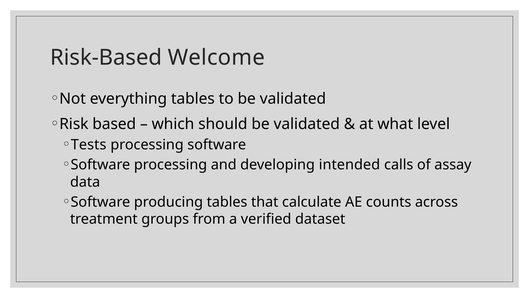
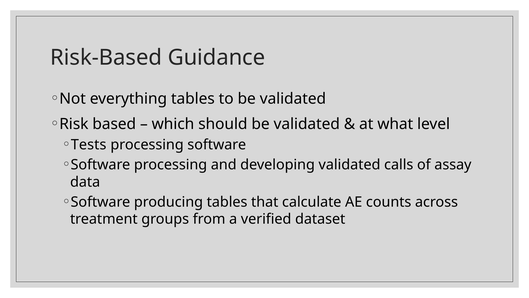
Welcome: Welcome -> Guidance (216, 57)
developing intended: intended -> validated (349, 164)
